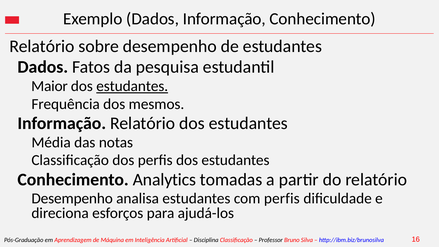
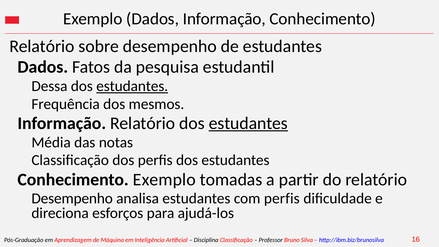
Maior: Maior -> Dessa (49, 86)
estudantes underline: none -> present (248, 123)
Conhecimento Analytics: Analytics -> Exemplo (164, 180)
